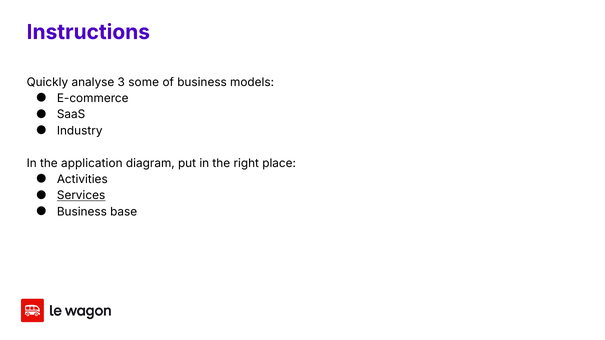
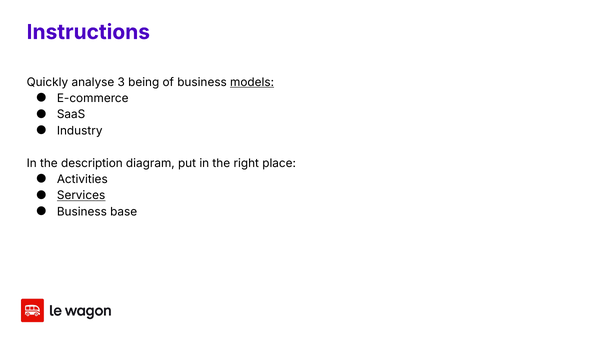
some: some -> being (144, 82)
models underline: none -> present (252, 82)
application: application -> description (92, 163)
